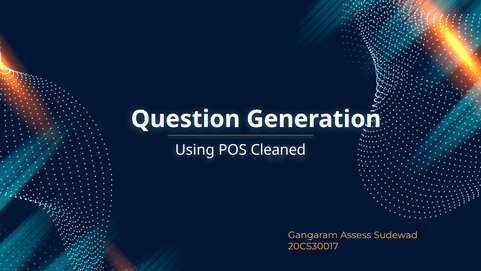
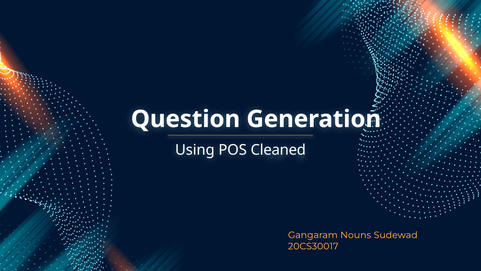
Assess: Assess -> Nouns (356, 235)
